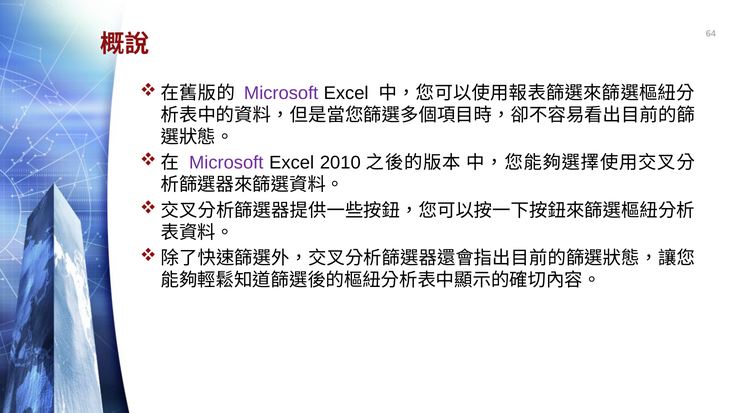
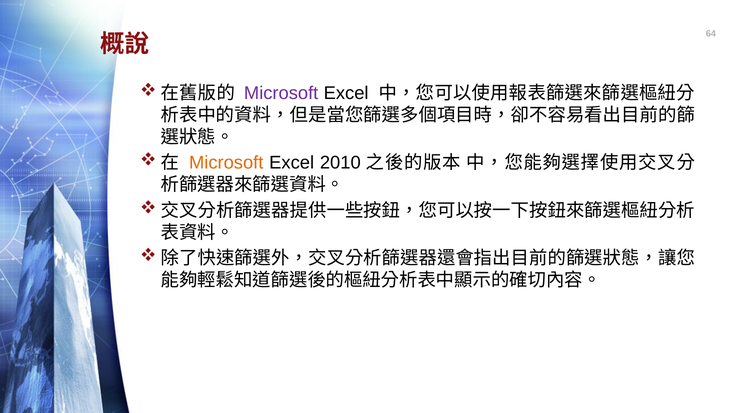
Microsoft colour: purple -> orange (226, 163)
